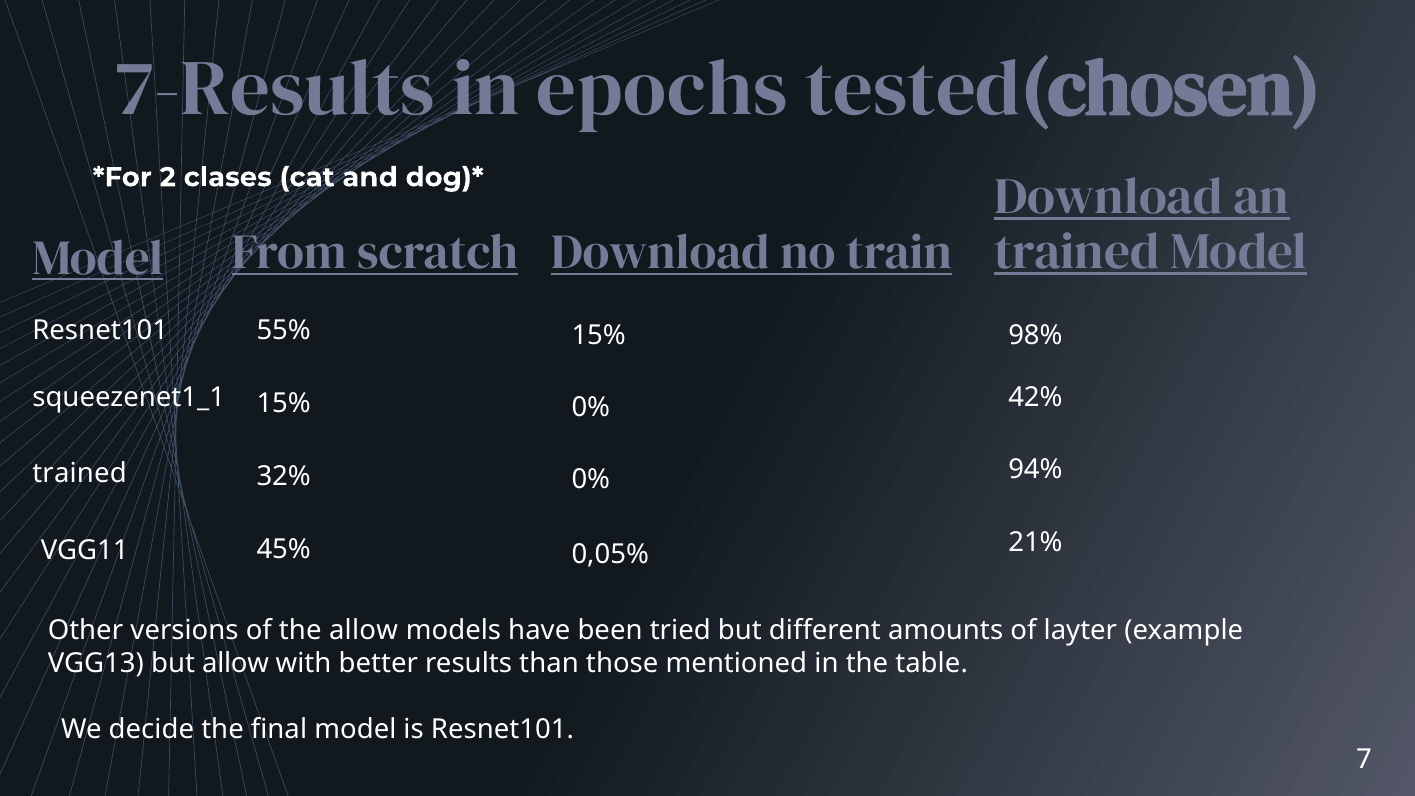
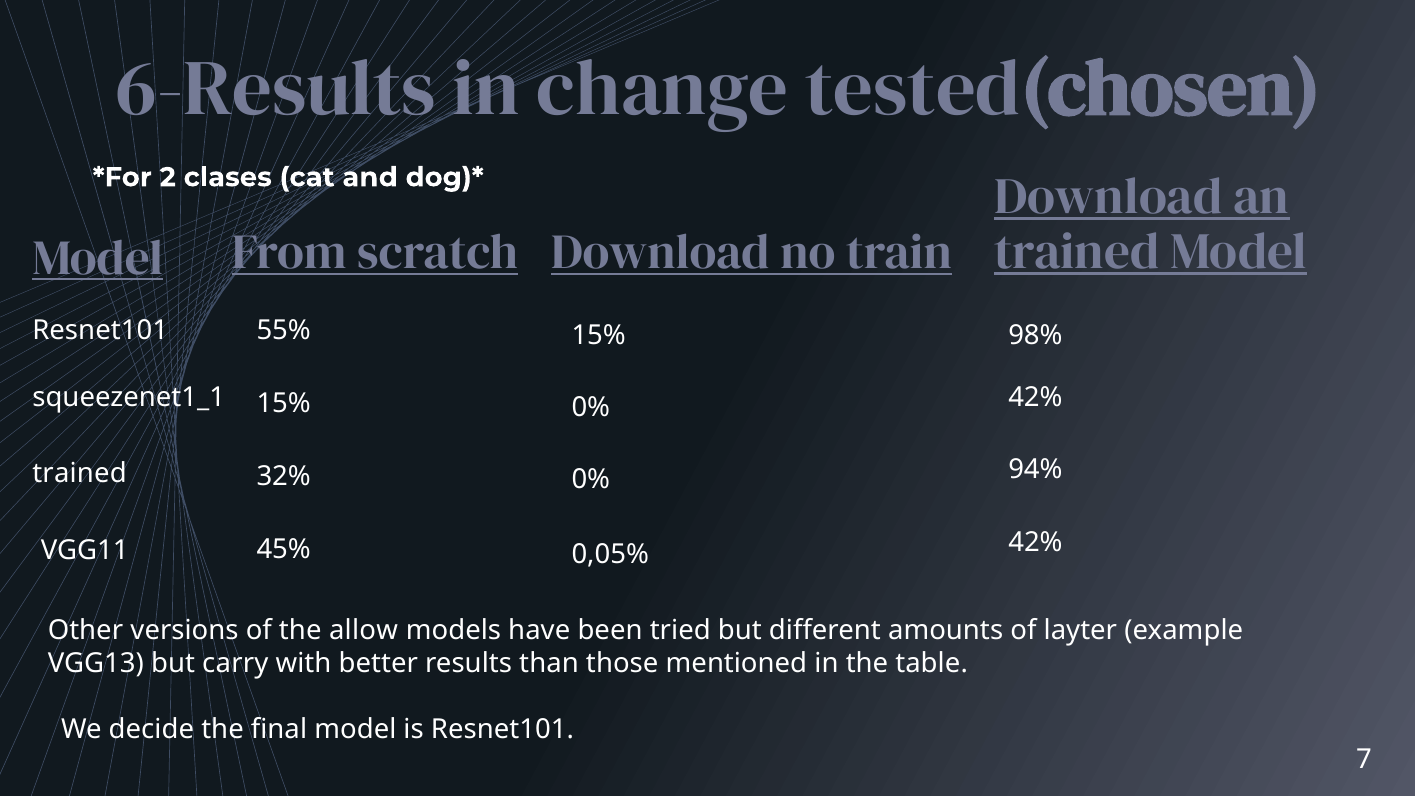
7-Results: 7-Results -> 6-Results (276, 88)
epochs: epochs -> change (663, 88)
21%: 21% -> 42% (1035, 543)
but allow: allow -> carry (235, 663)
